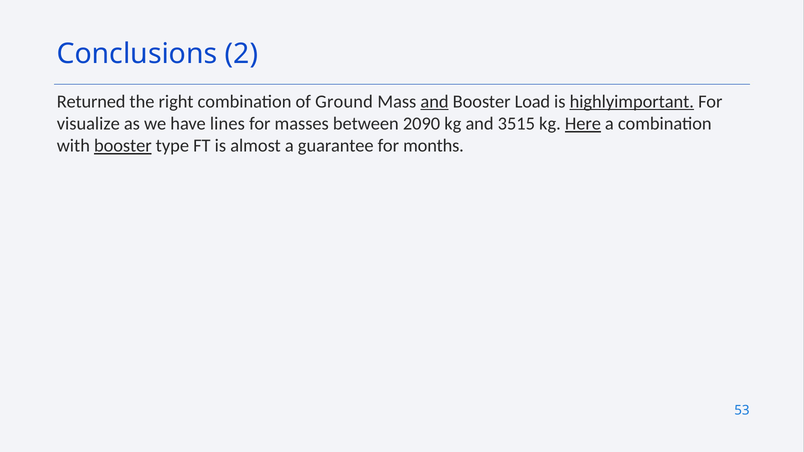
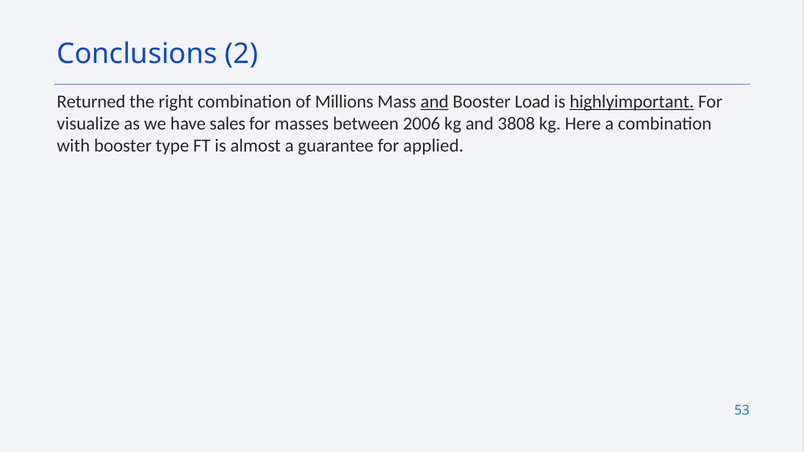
Ground: Ground -> Millions (344, 102)
lines: lines -> sales (228, 124)
2090: 2090 -> 2006 (422, 124)
3515: 3515 -> 3808 (516, 124)
Here underline: present -> none (583, 124)
booster underline: present -> none (123, 146)
months: months -> applied (433, 146)
